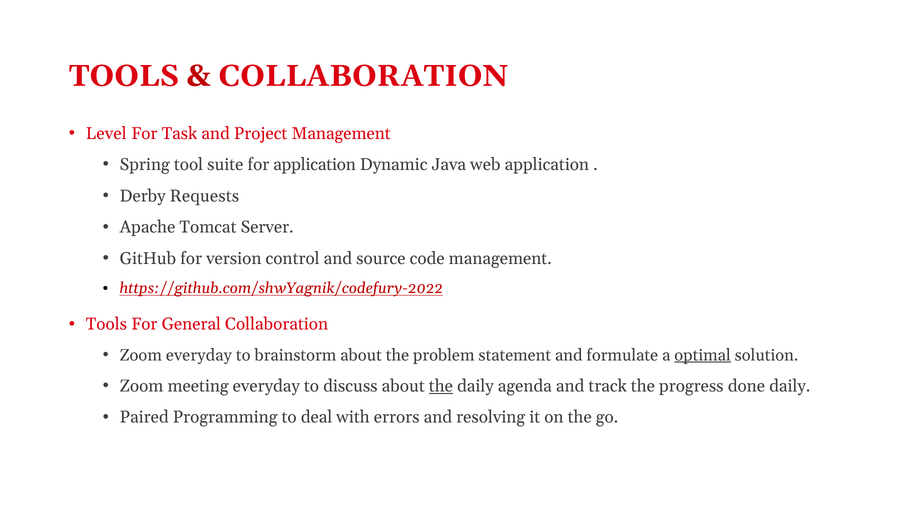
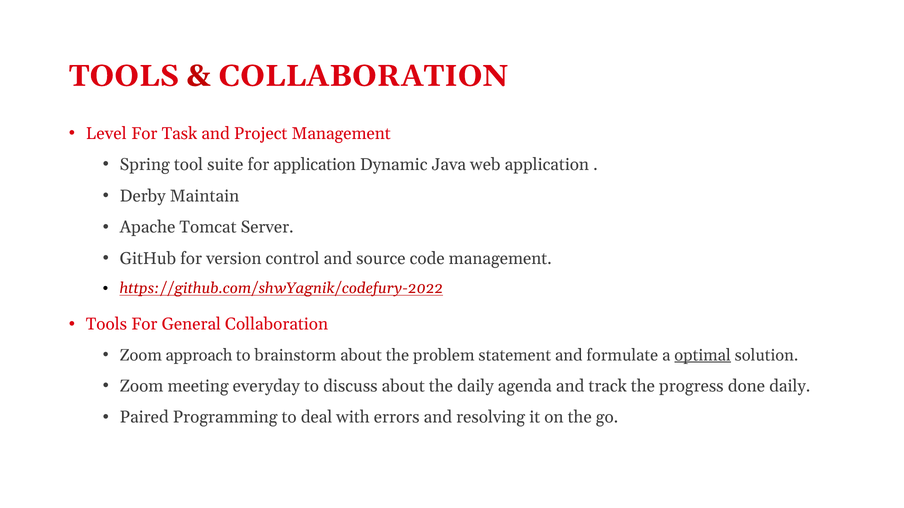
Requests: Requests -> Maintain (205, 196)
Zoom everyday: everyday -> approach (199, 355)
the underline: present -> none (441, 386)
